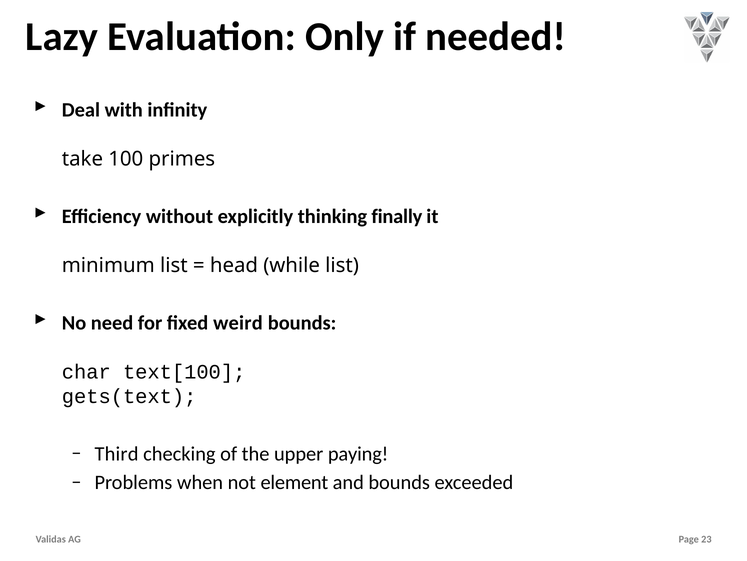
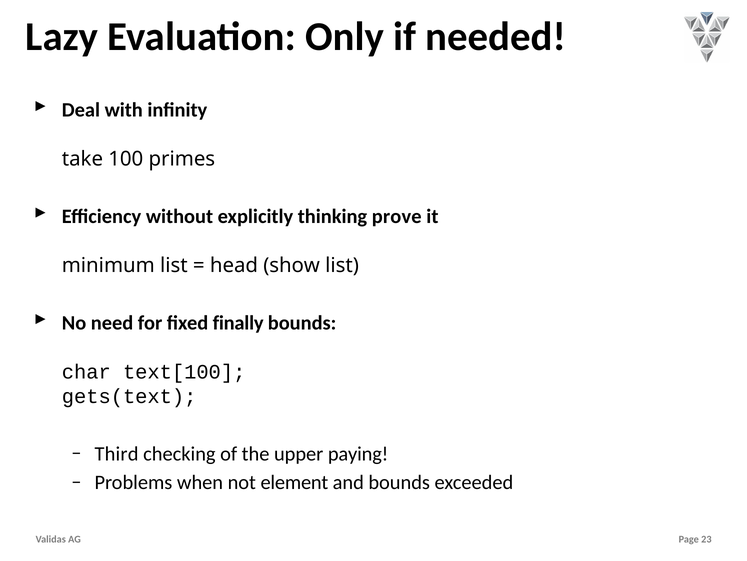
finally: finally -> prove (397, 216)
while: while -> show (292, 265)
weird: weird -> finally (238, 322)
